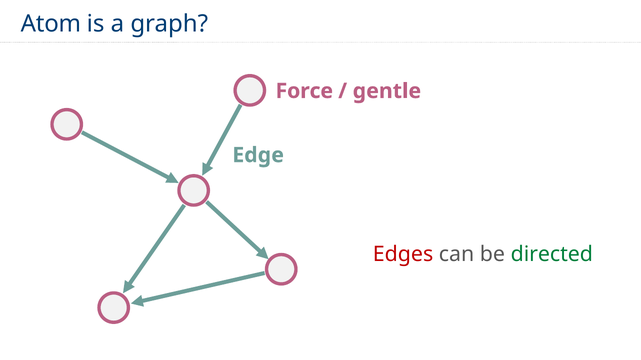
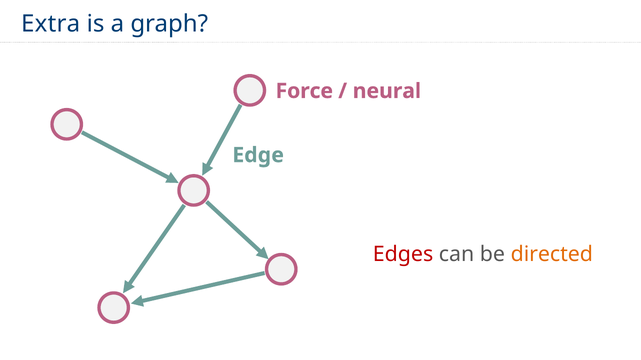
Atom: Atom -> Extra (51, 24)
gentle: gentle -> neural (387, 91)
directed colour: green -> orange (552, 255)
